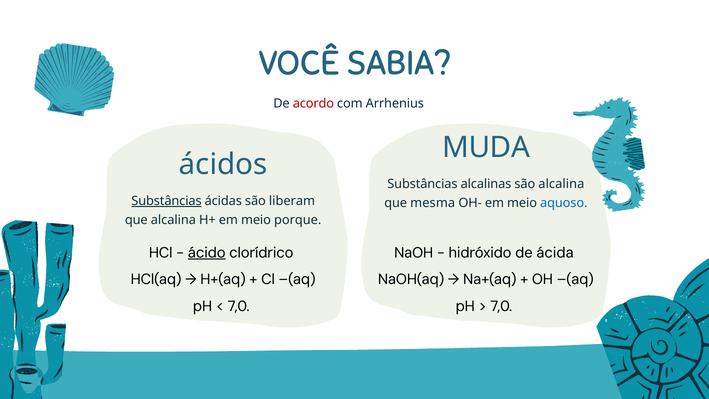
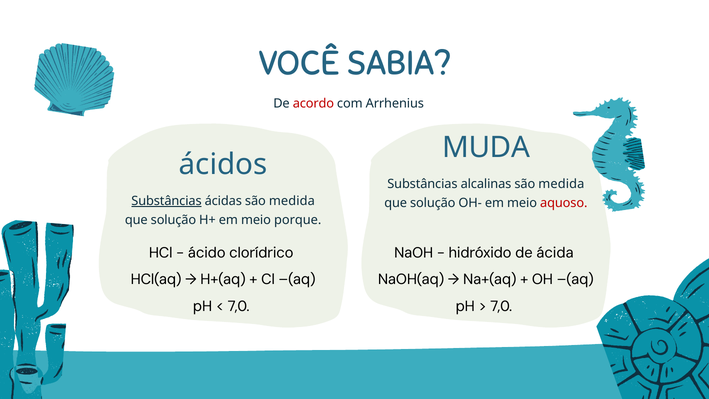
alcalinas são alcalina: alcalina -> medida (561, 184)
ácidas são liberam: liberam -> medida (292, 201)
mesma: mesma -> solução (433, 203)
aquoso colour: blue -> red (564, 203)
alcalina: alcalina -> solução (173, 220)
ácido underline: present -> none (207, 253)
